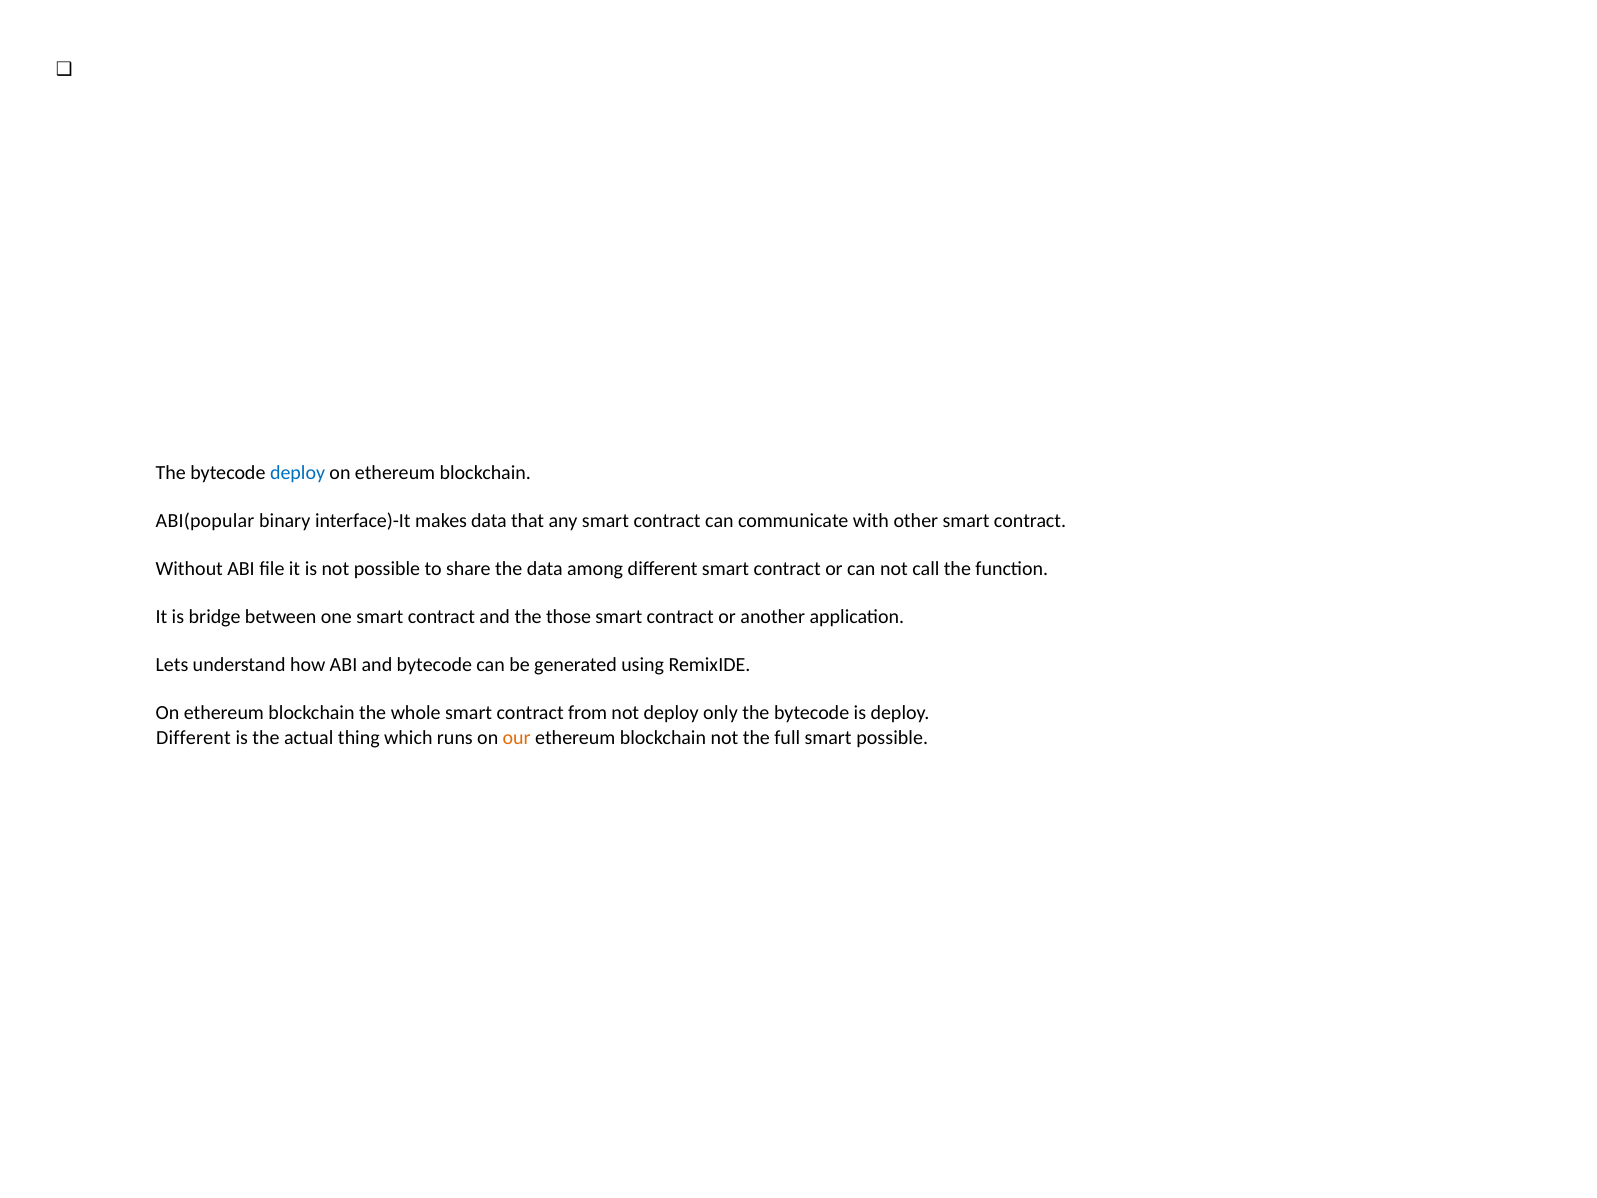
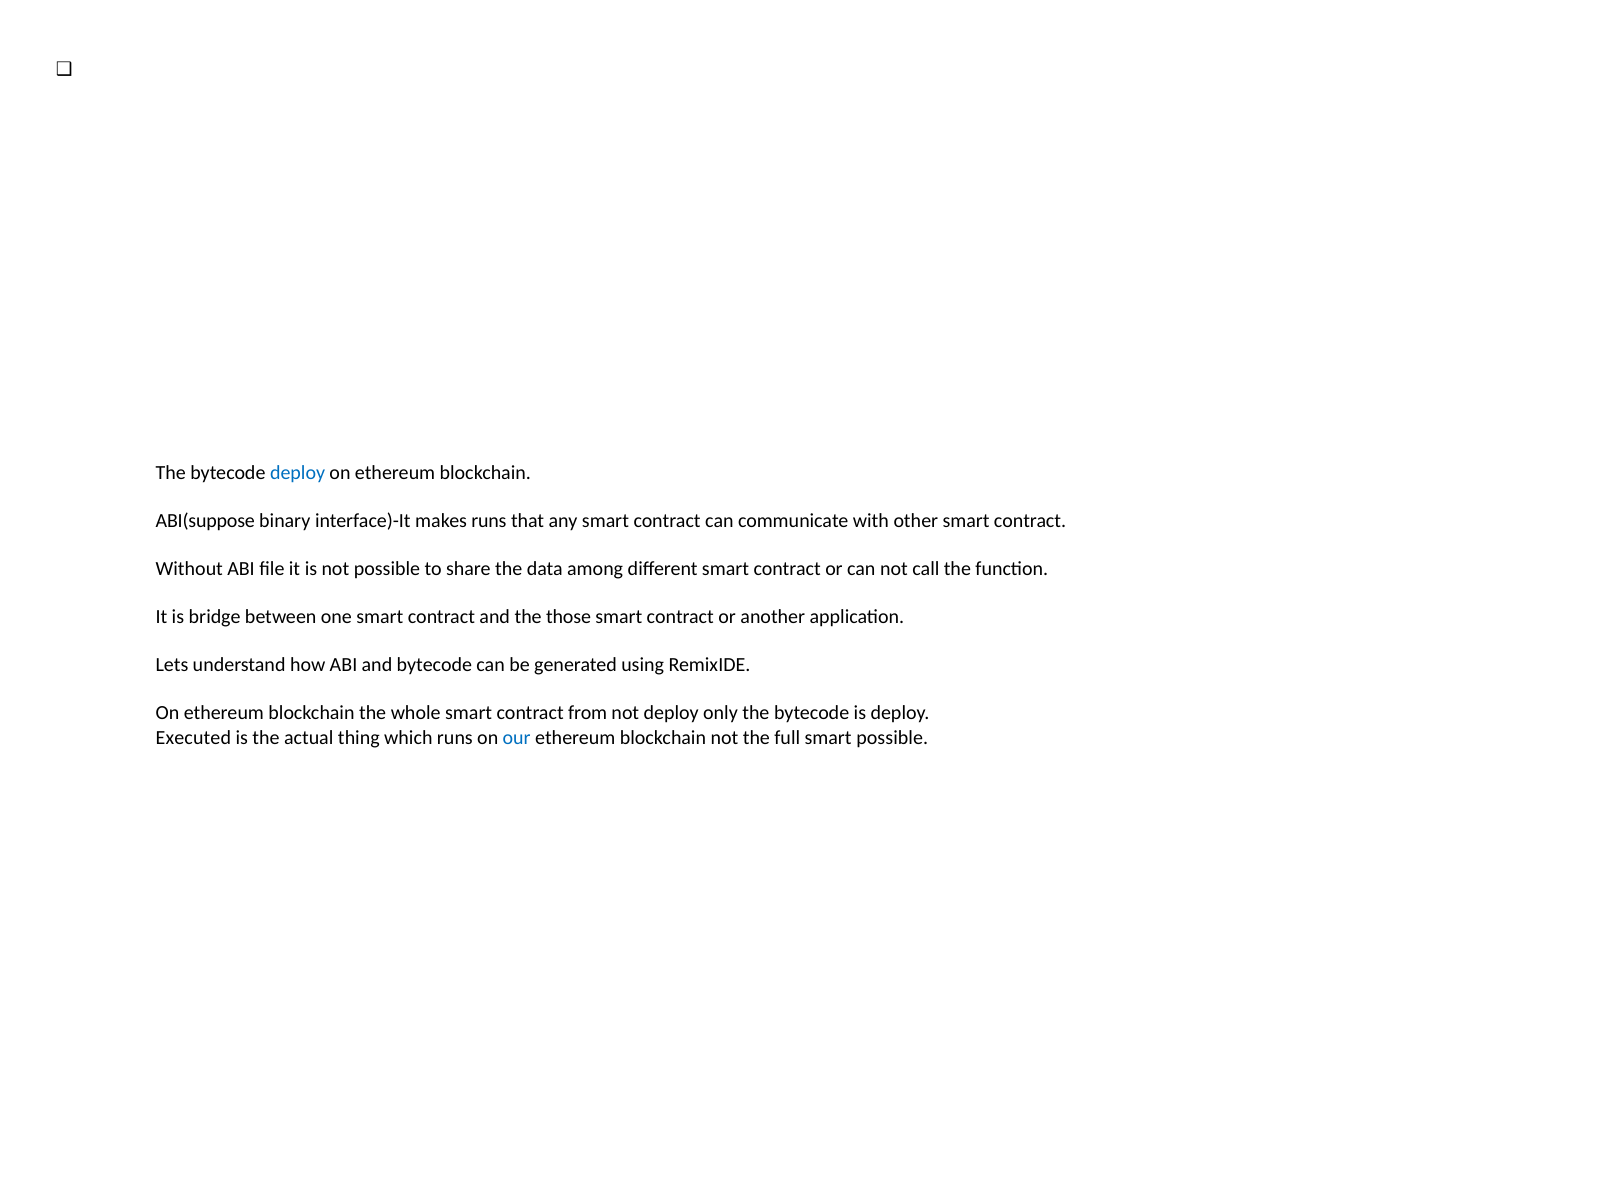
ABI(popular: ABI(popular -> ABI(suppose (205, 521)
makes data: data -> runs (489, 521)
Different: Different -> Executed (193, 737)
our colour: orange -> blue (517, 737)
